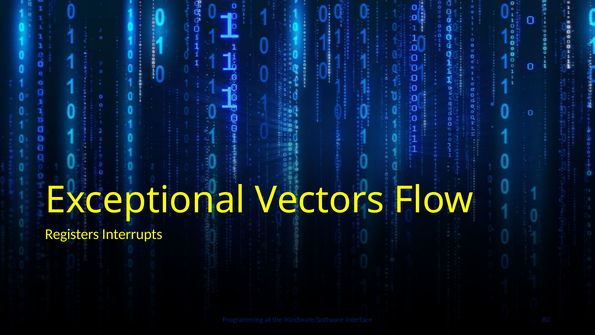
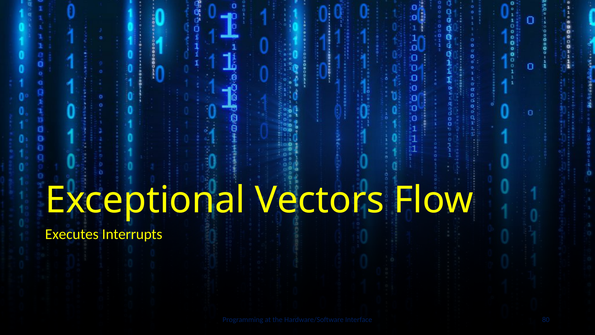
Registers: Registers -> Executes (72, 234)
